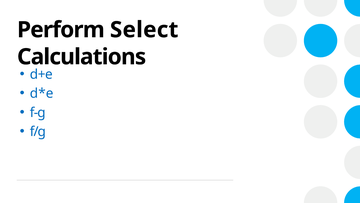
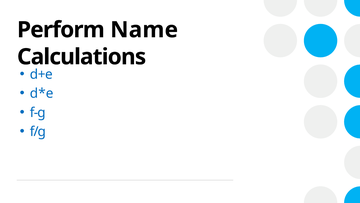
Select: Select -> Name (144, 30)
